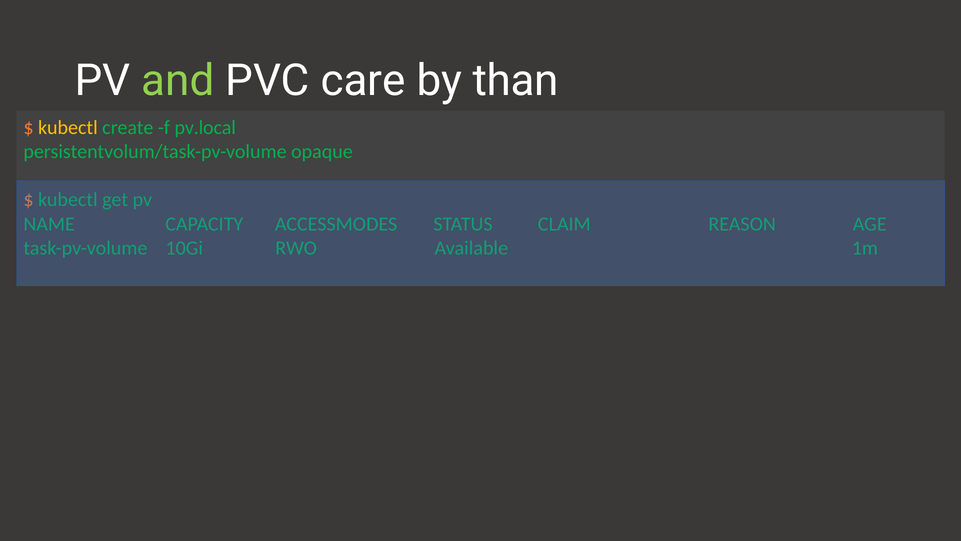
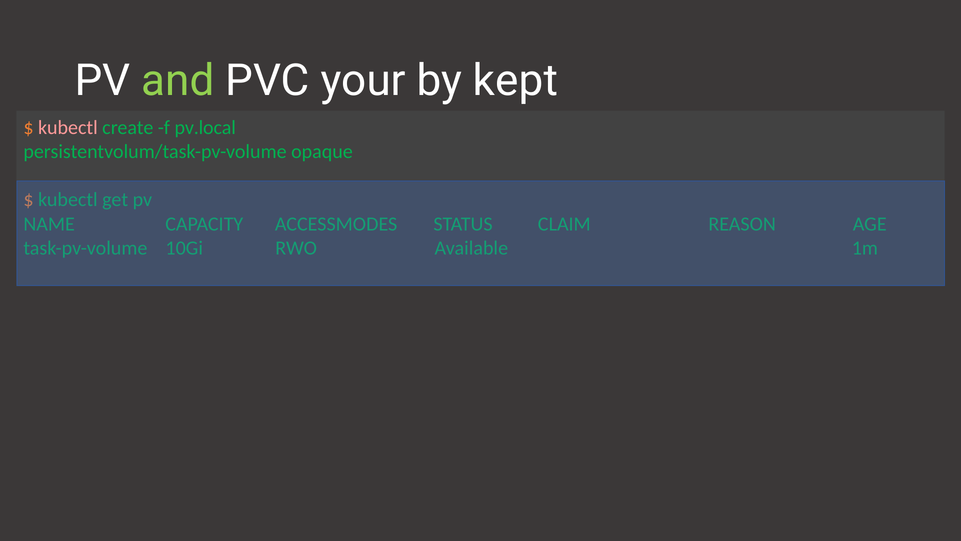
care: care -> your (363, 81)
than: than -> kept (515, 81)
kubectl colour: yellow -> pink (68, 128)
